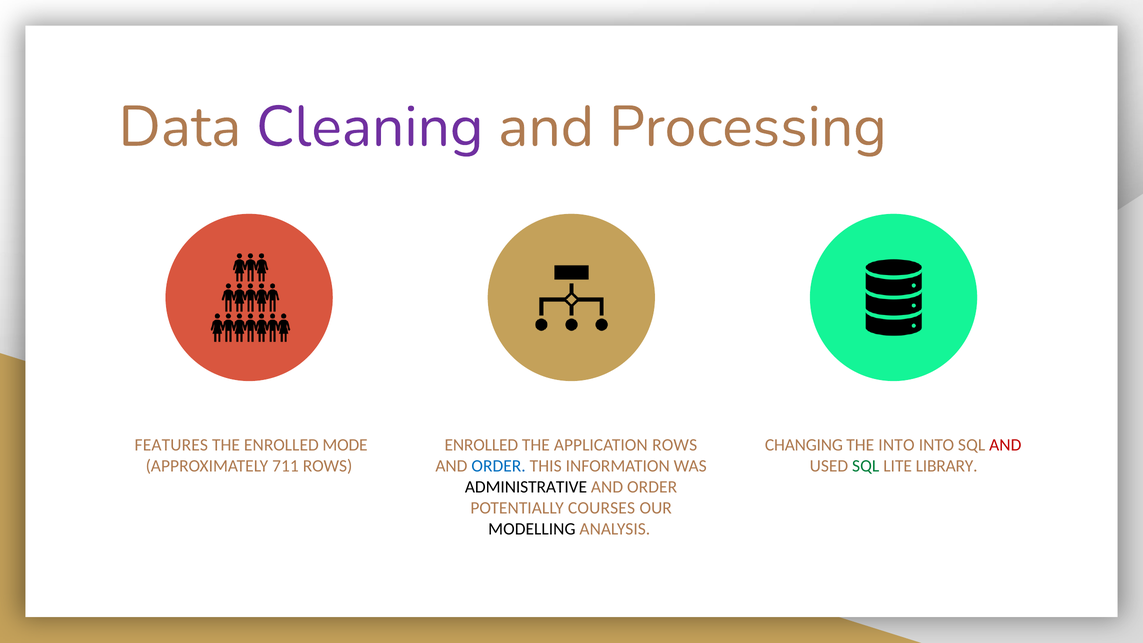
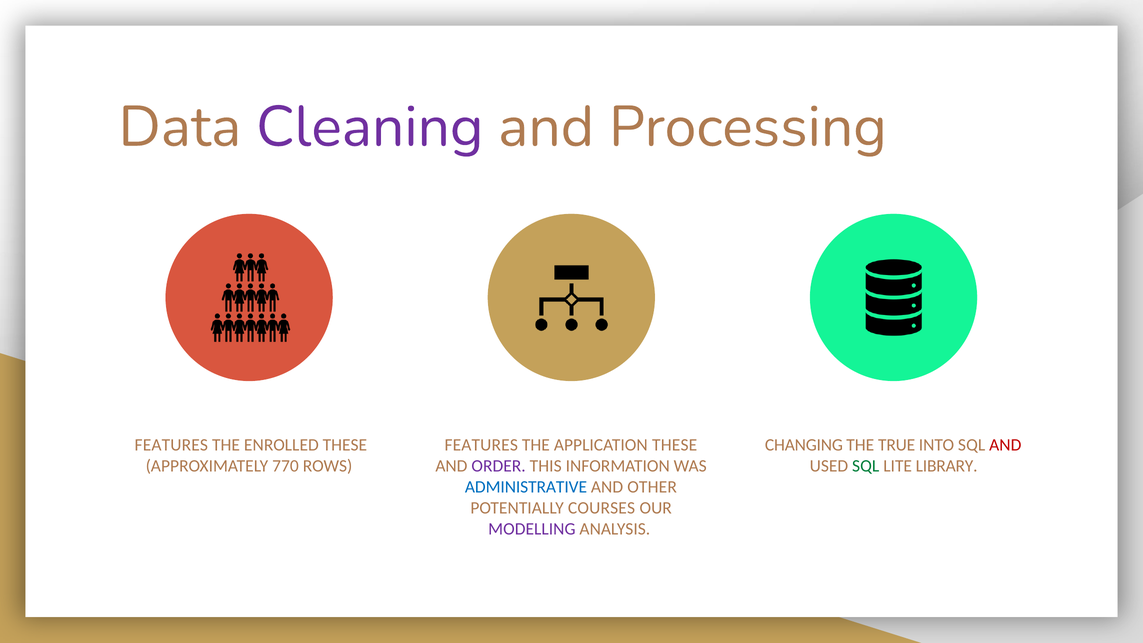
ENROLLED MODE: MODE -> THESE (345, 445)
ENROLLED: ENROLLED -> FEATURES (481, 445)
APPLICATION ROWS: ROWS -> THESE (675, 445)
THE INTO: INTO -> TRUE (897, 445)
711: 711 -> 770 (285, 466)
ORDER colour: blue -> purple (499, 466)
ADMINISTRATIVE colour: black -> blue (526, 487)
ORDER: ORDER -> OTHER (652, 487)
MODELLING colour: black -> purple (532, 529)
